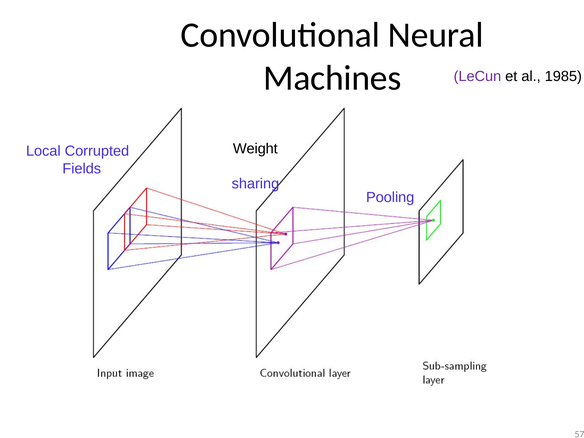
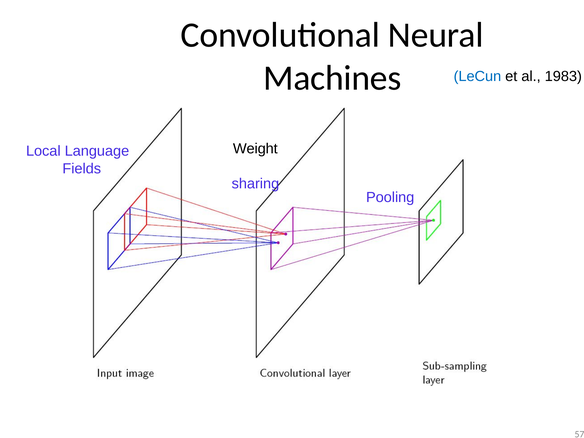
LeCun colour: purple -> blue (477, 76)
1985: 1985 -> 1983 (563, 76)
Corrupted: Corrupted -> Language (97, 151)
